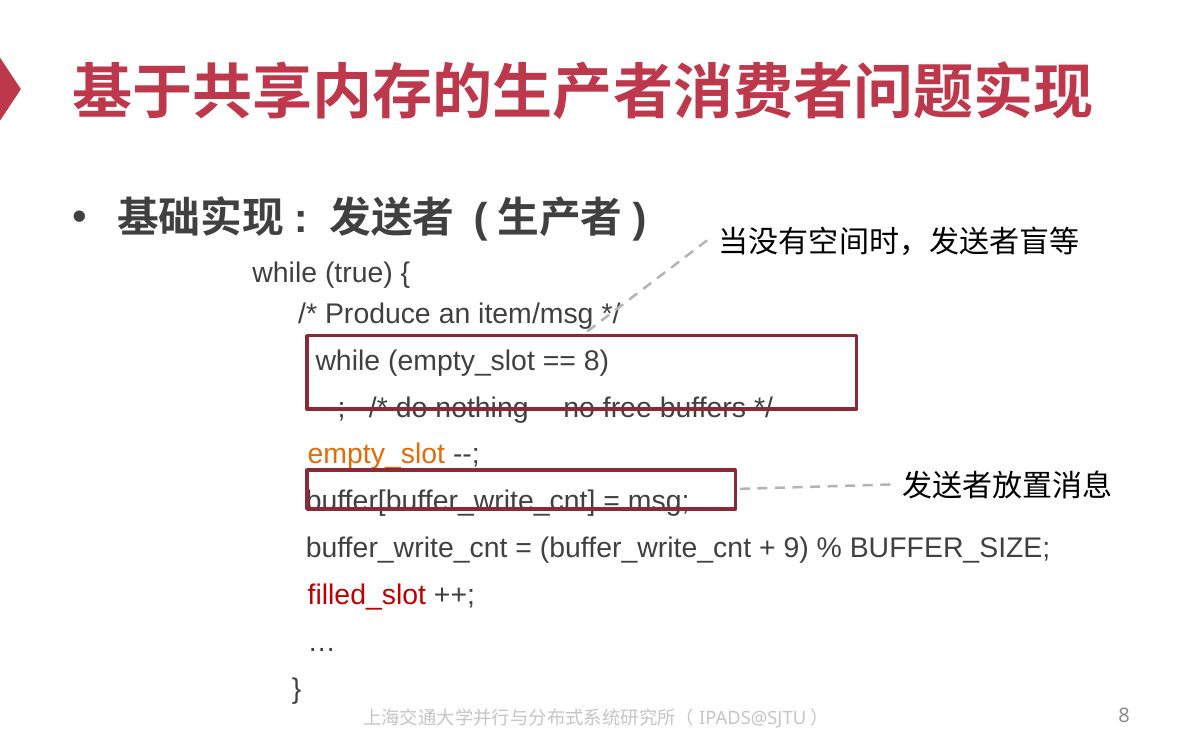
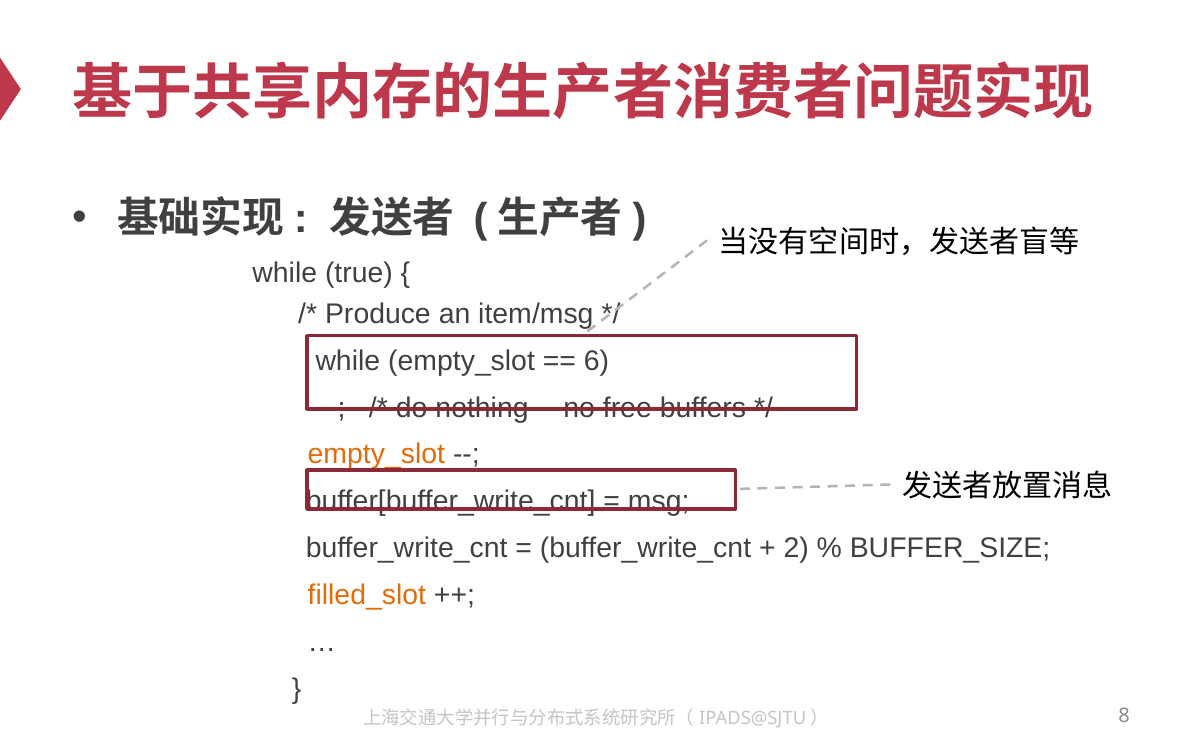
8: 8 -> 6 (597, 361)
9: 9 -> 2 (796, 549)
filled_slot colour: red -> orange (367, 595)
